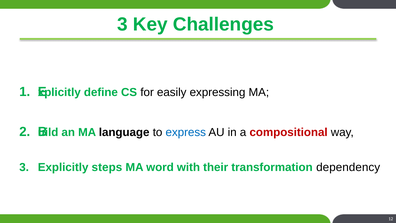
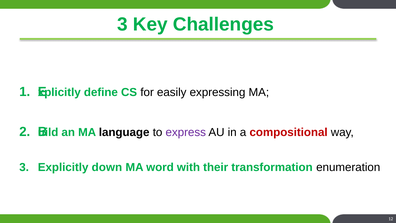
express colour: blue -> purple (186, 132)
steps: steps -> down (107, 167)
dependency: dependency -> enumeration (348, 167)
